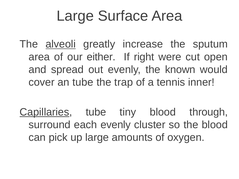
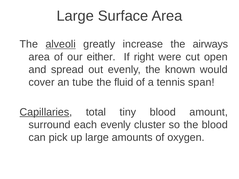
sputum: sputum -> airways (210, 44)
trap: trap -> fluid (124, 82)
inner: inner -> span (201, 82)
Capillaries tube: tube -> total (96, 112)
through: through -> amount (209, 112)
